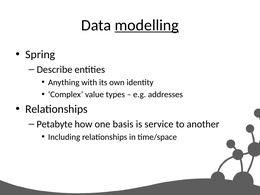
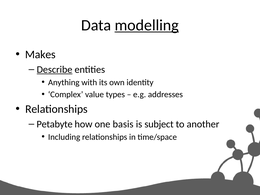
Spring: Spring -> Makes (40, 55)
Describe underline: none -> present (55, 69)
service: service -> subject (159, 124)
